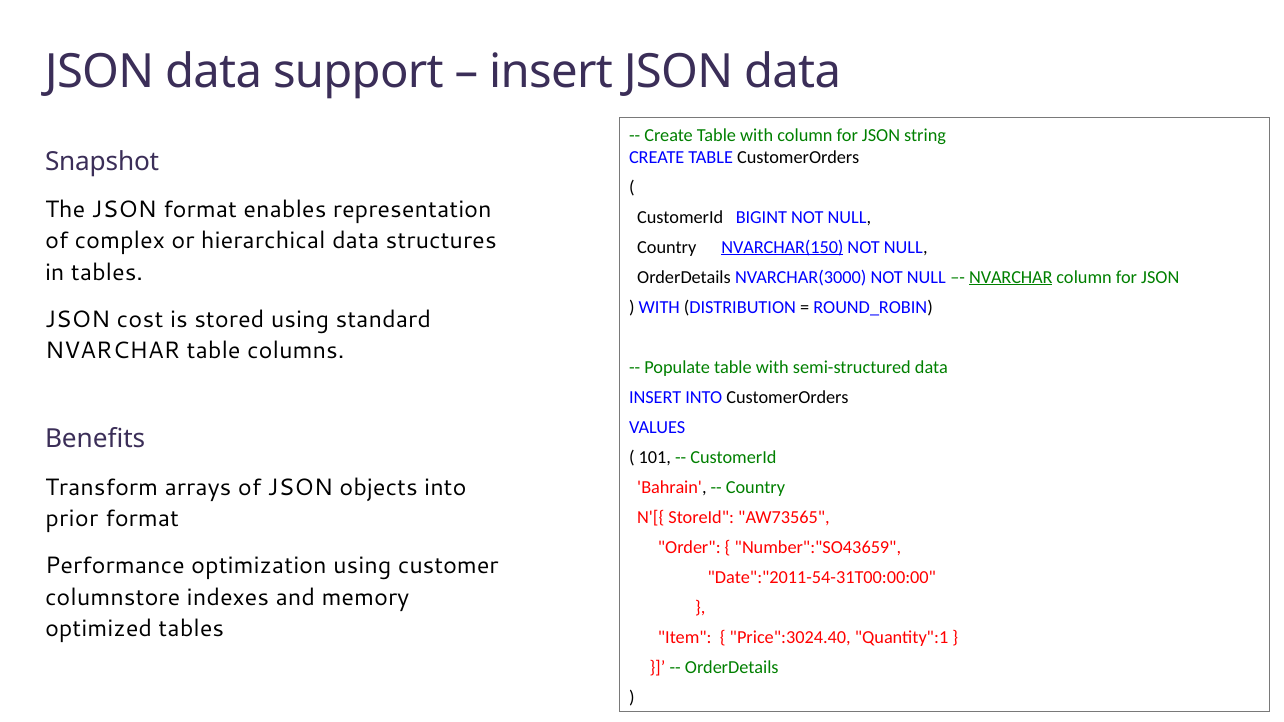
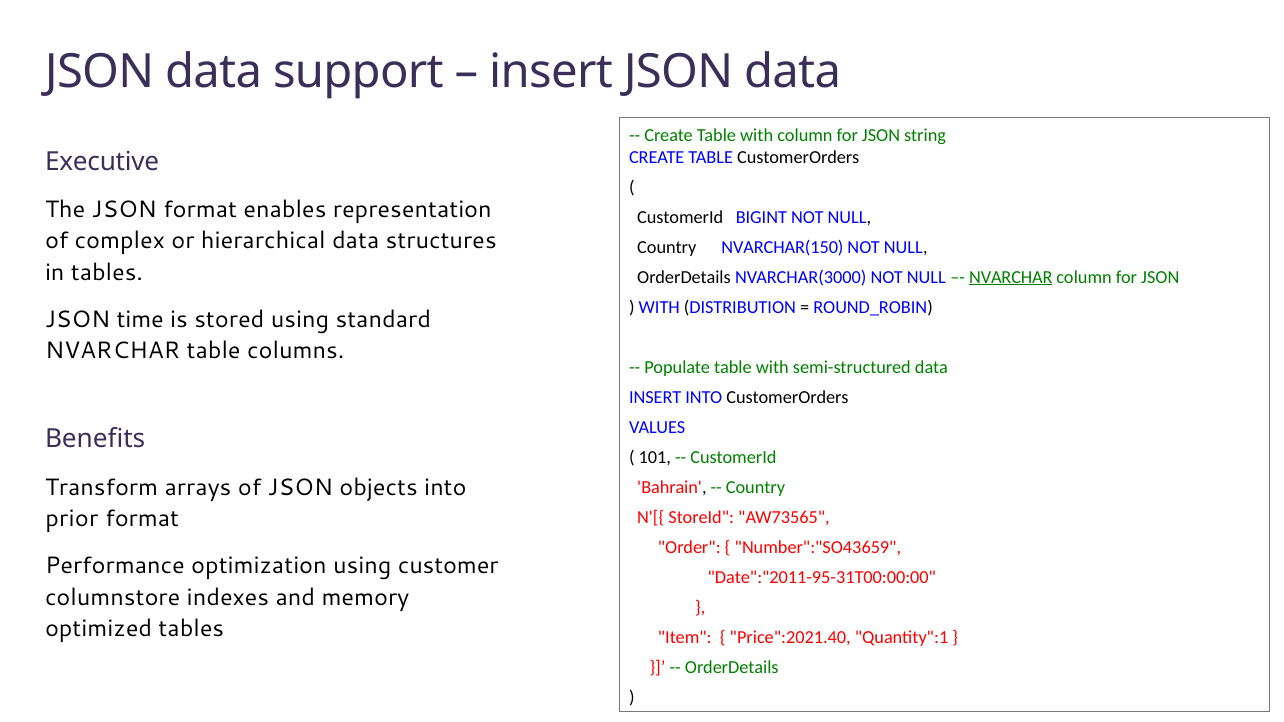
Snapshot: Snapshot -> Executive (102, 162)
NVARCHAR(150 underline: present -> none (782, 247)
cost: cost -> time (140, 320)
Date":"2011-54-31T00:00:00: Date":"2011-54-31T00:00:00 -> Date":"2011-95-31T00:00:00 (822, 577)
Price":3024.40: Price":3024.40 -> Price":2021.40 (790, 637)
